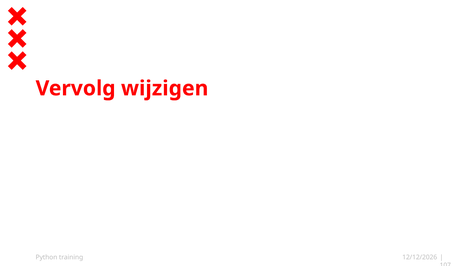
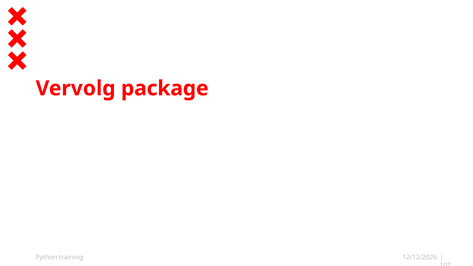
wijzigen: wijzigen -> package (165, 88)
